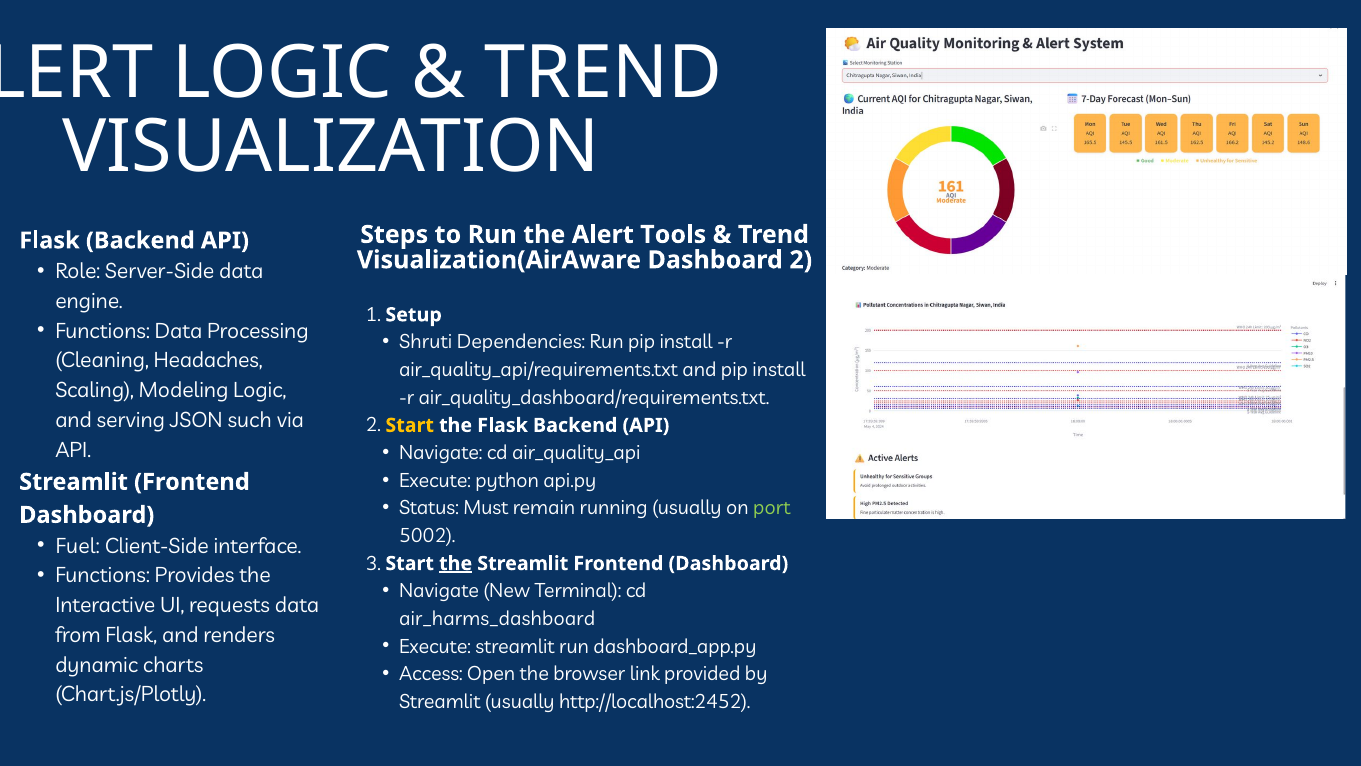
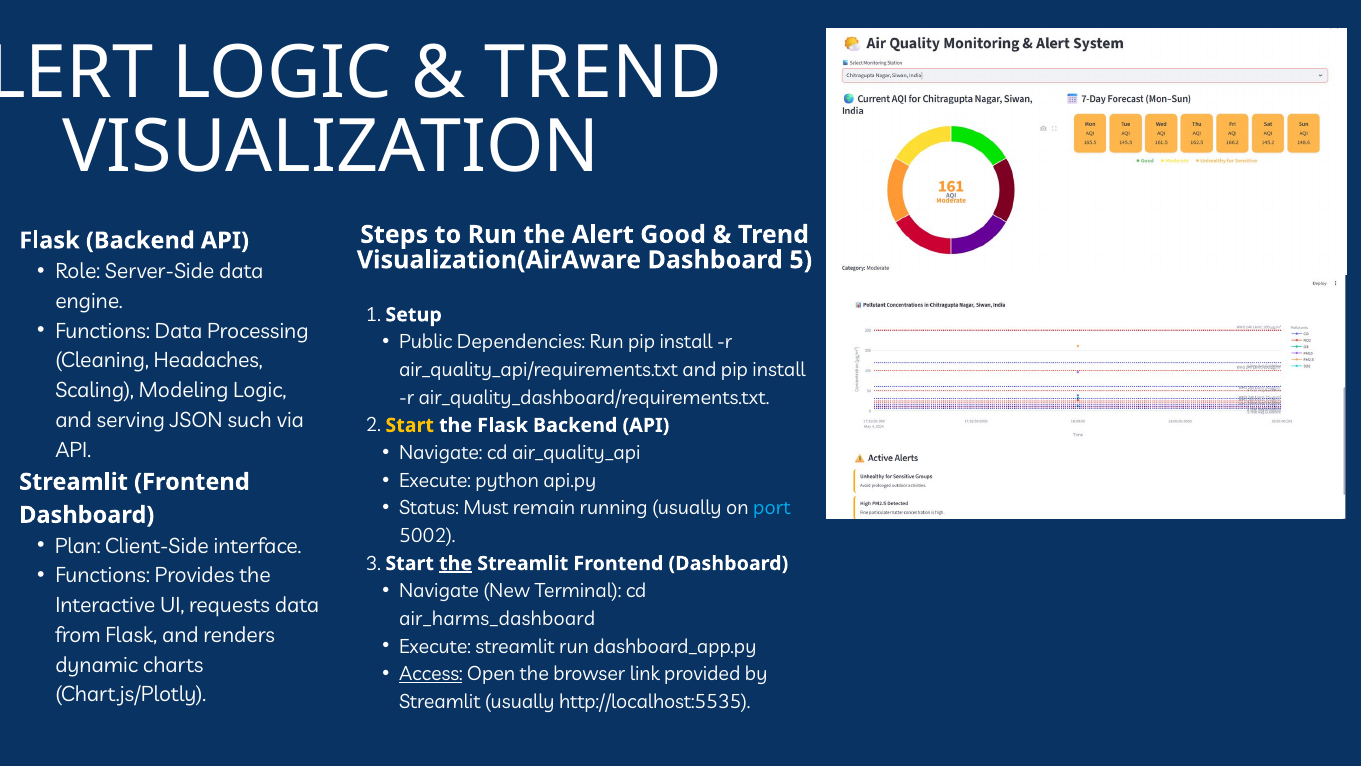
Tools: Tools -> Good (673, 235)
Dashboard 2: 2 -> 5 (801, 260)
Shruti: Shruti -> Public (426, 342)
port colour: light green -> light blue (772, 508)
Fuel: Fuel -> Plan (78, 546)
Access underline: none -> present (431, 674)
http://localhost:2452: http://localhost:2452 -> http://localhost:5535 (655, 701)
